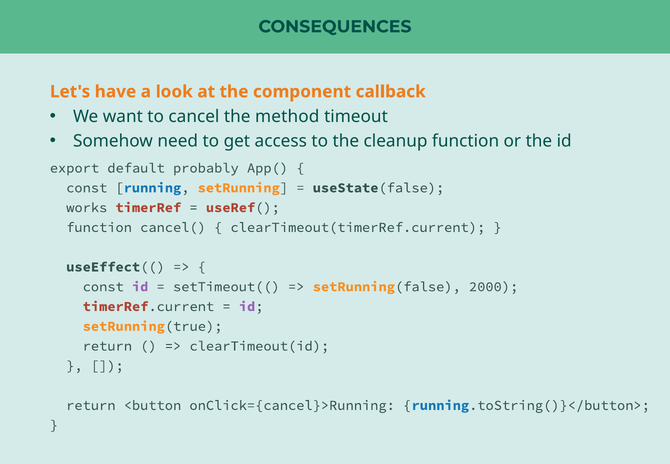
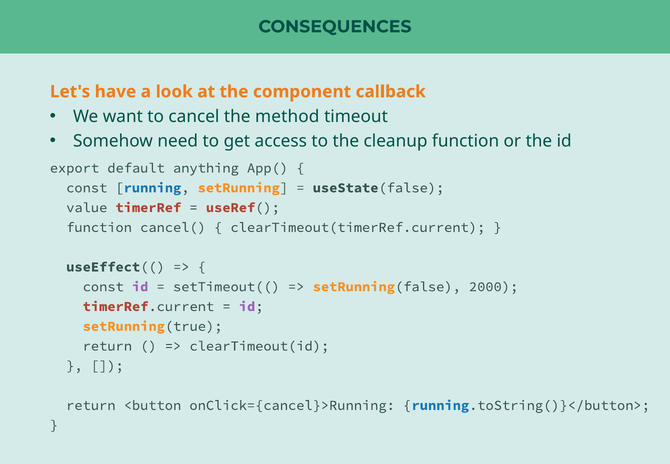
probably: probably -> anything (206, 168)
works: works -> value (87, 207)
